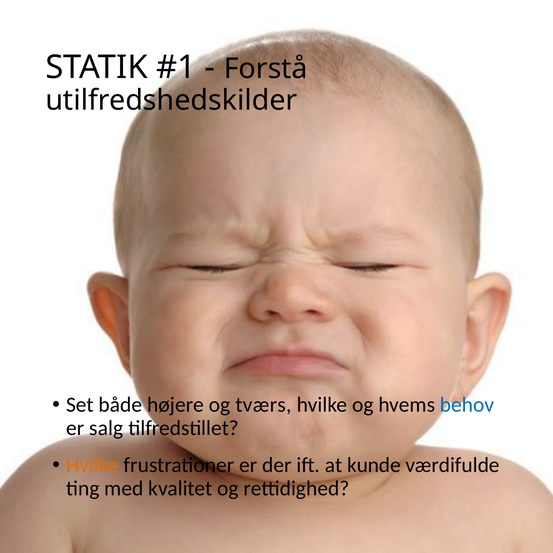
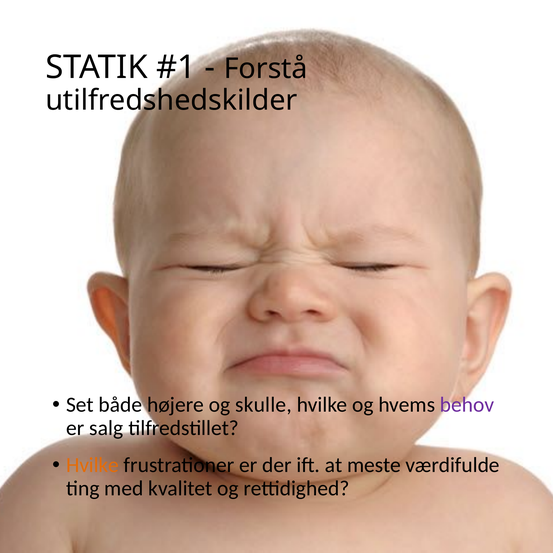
tværs: tværs -> skulle (263, 405)
behov colour: blue -> purple (467, 405)
kunde: kunde -> meste (374, 465)
